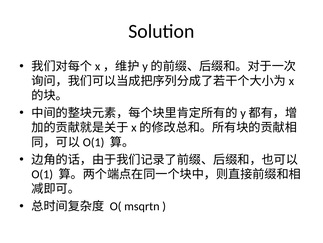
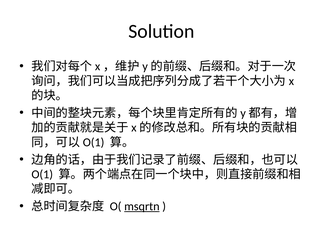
msqrtn underline: none -> present (142, 206)
